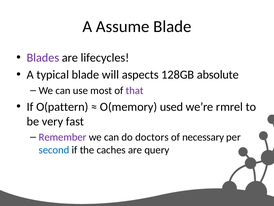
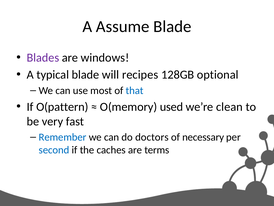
lifecycles: lifecycles -> windows (105, 57)
aspects: aspects -> recipes (140, 75)
absolute: absolute -> optional (218, 75)
that colour: purple -> blue (135, 90)
rmrel: rmrel -> clean (229, 107)
Remember colour: purple -> blue (63, 137)
query: query -> terms (157, 150)
